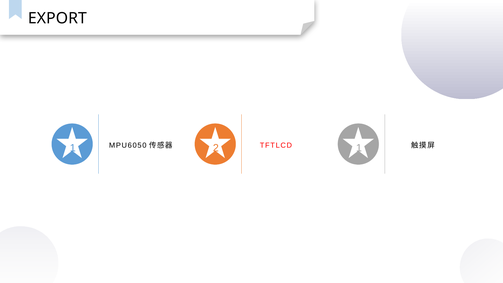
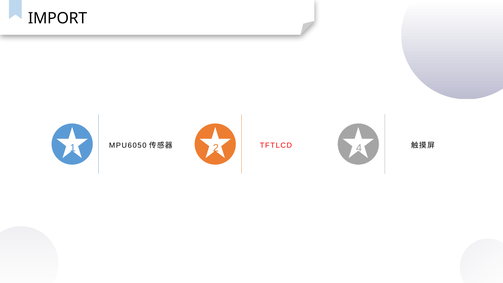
EXPORT: EXPORT -> IMPORT (58, 18)
2 1: 1 -> 4 (359, 148)
